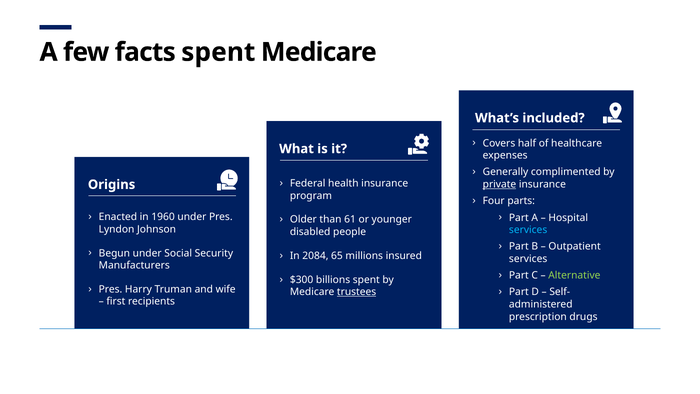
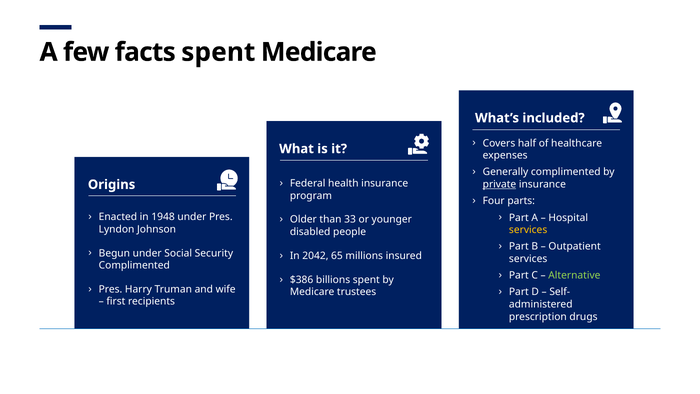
1960: 1960 -> 1948 (163, 217)
61: 61 -> 33 (350, 219)
services colour: light blue -> yellow (528, 230)
2084: 2084 -> 2042 (315, 256)
Manufacturers: Manufacturers -> Complimented (134, 265)
$300: $300 -> $386 (302, 280)
trustees underline: present -> none (357, 292)
